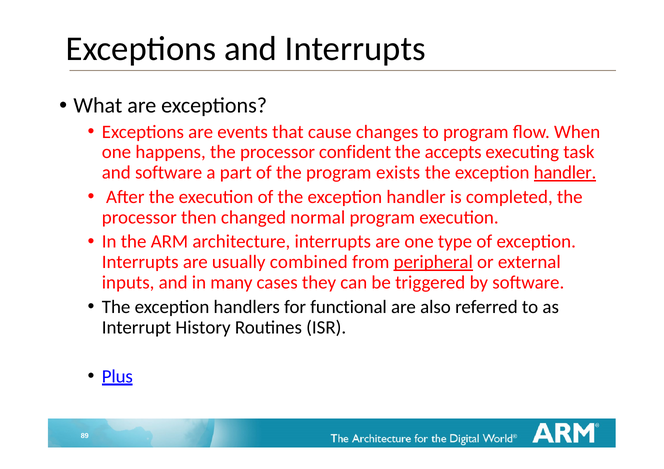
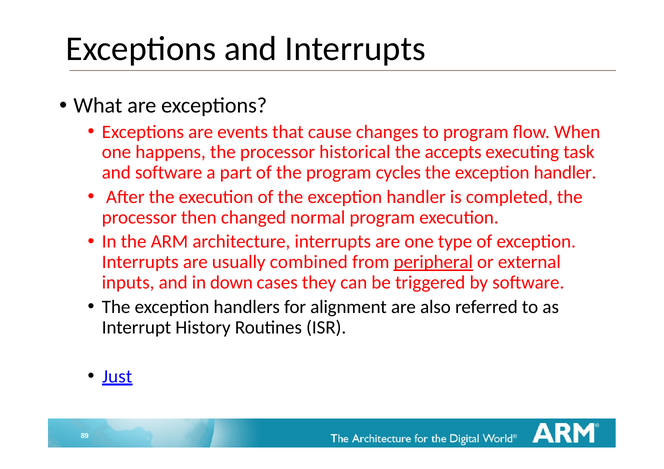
confident: confident -> historical (355, 152)
exists: exists -> cycles (398, 173)
handler underline: present -> none (565, 173)
many: many -> down (231, 283)
functional: functional -> alignment (349, 307)
Plus: Plus -> Just (117, 377)
